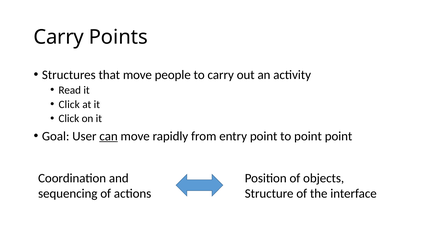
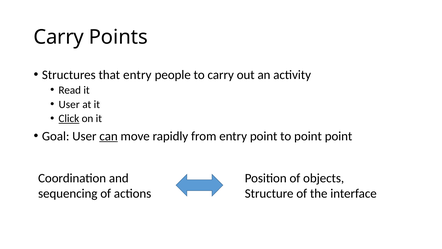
that move: move -> entry (137, 75)
Click: Click -> User (69, 104)
Click underline: none -> present (69, 118)
